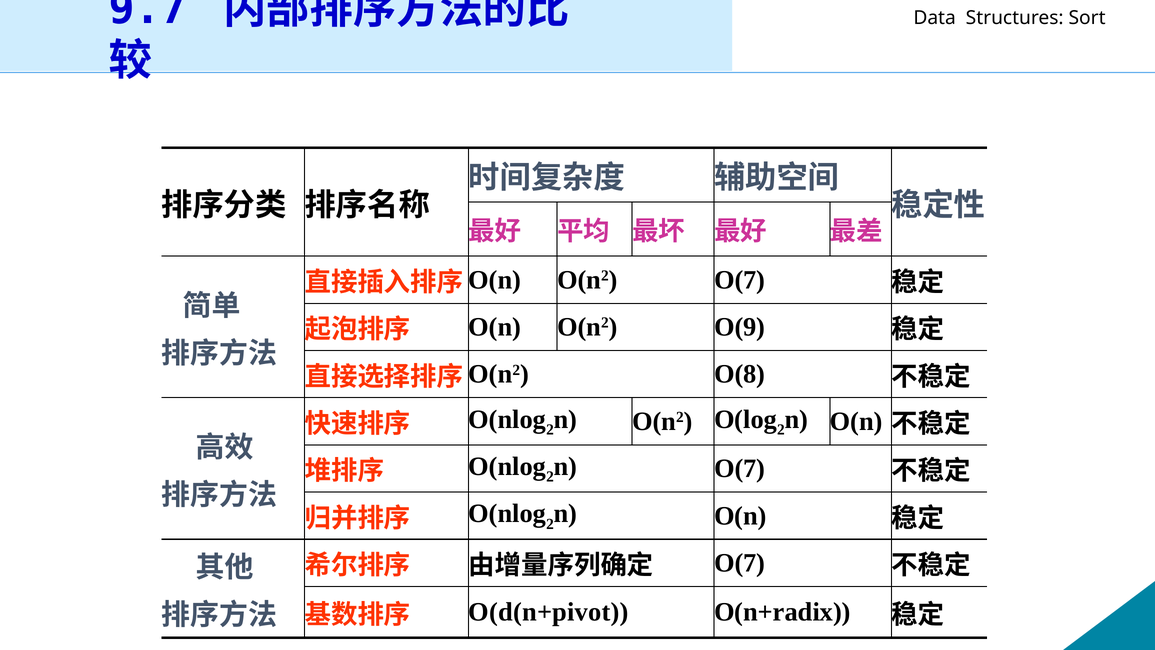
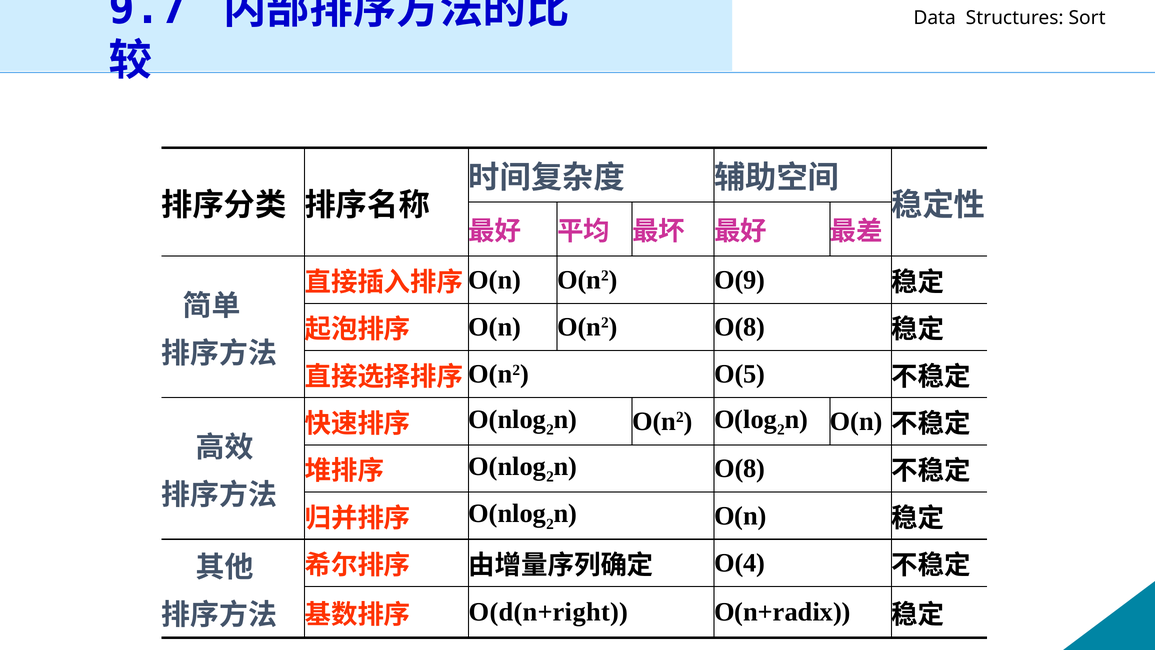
O(n2 O(7: O(7 -> O(9 (740, 280)
O(n2 O(9: O(9 -> O(8 (740, 327)
O(8: O(8 -> O(5 (740, 374)
O(7: O(7 -> O(8 (740, 468)
O(7: O(7 -> O(4 (740, 563)
O(d(n+pivot: O(d(n+pivot -> O(d(n+right (548, 612)
